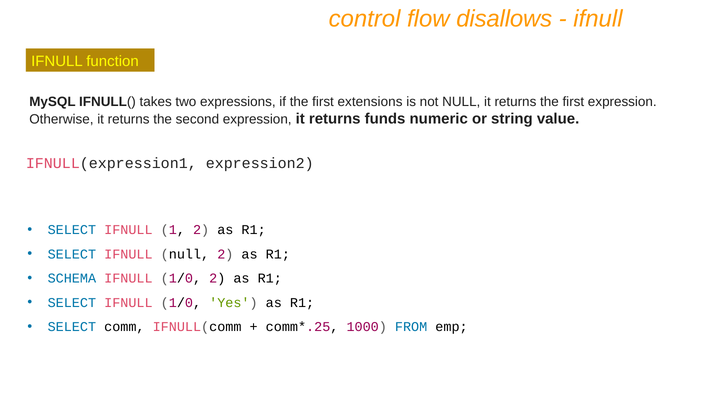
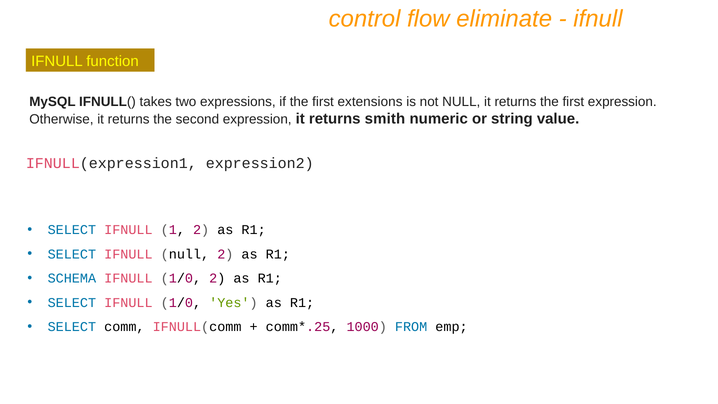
disallows: disallows -> eliminate (504, 19)
funds: funds -> smith (385, 119)
